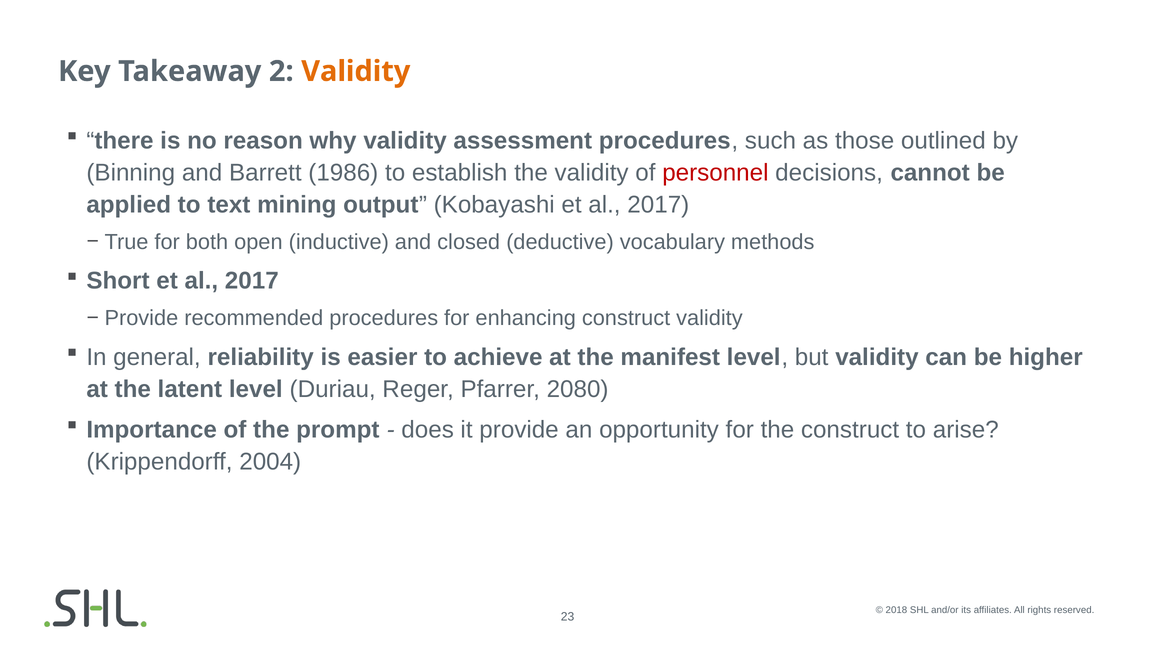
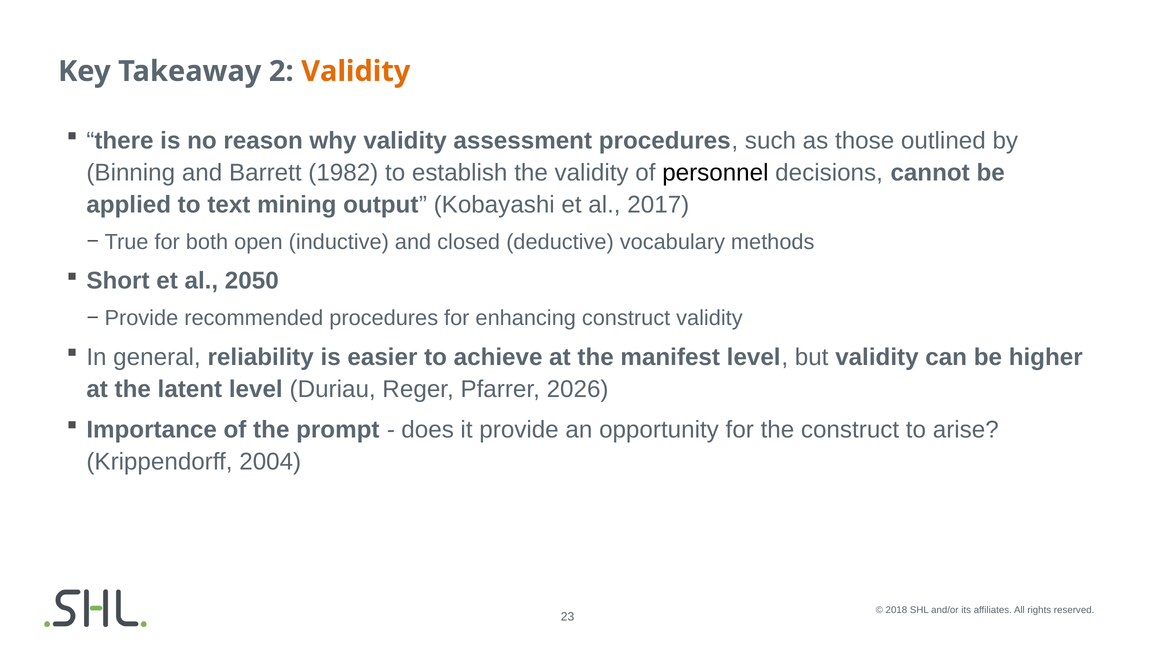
1986: 1986 -> 1982 (343, 173)
personnel colour: red -> black (715, 173)
Short et al 2017: 2017 -> 2050 (252, 281)
2080: 2080 -> 2026 (578, 389)
